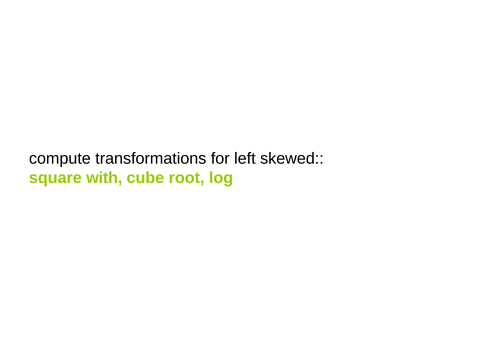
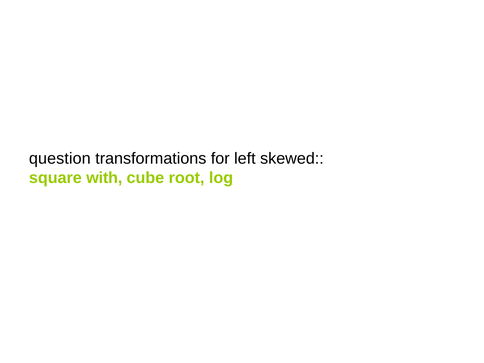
compute: compute -> question (60, 158)
